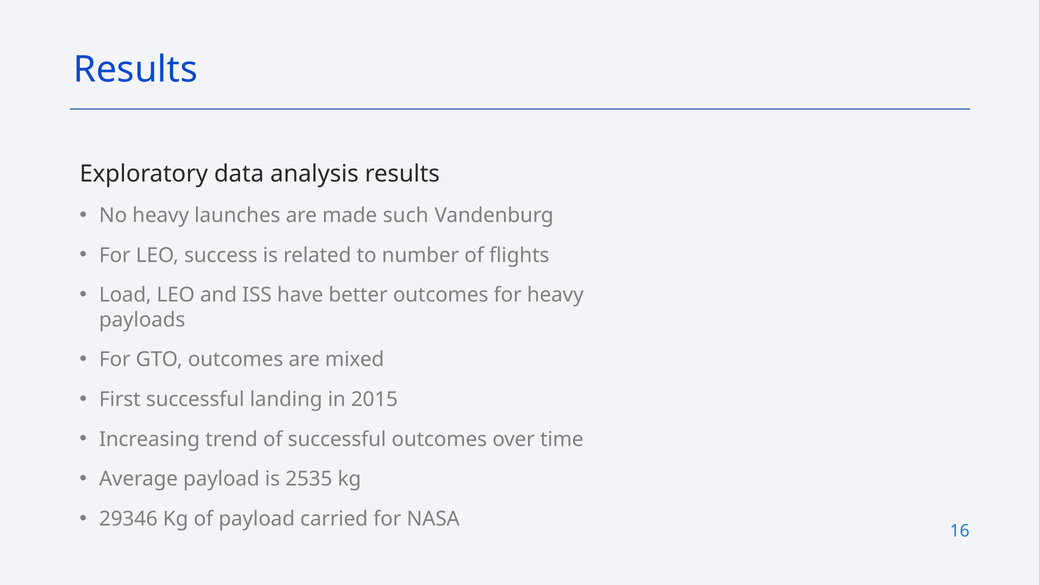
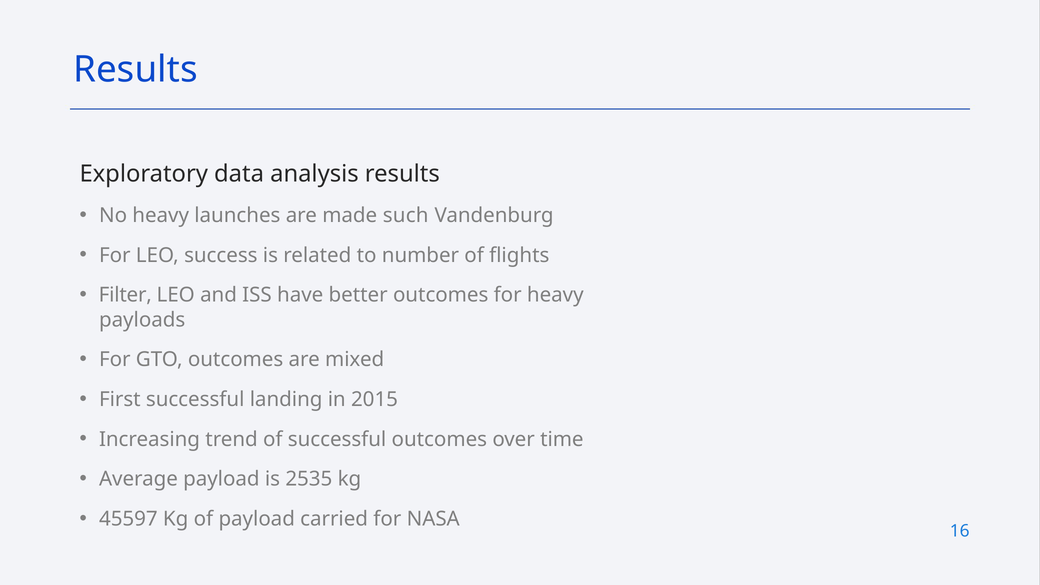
Load: Load -> Filter (125, 295)
29346: 29346 -> 45597 (128, 519)
